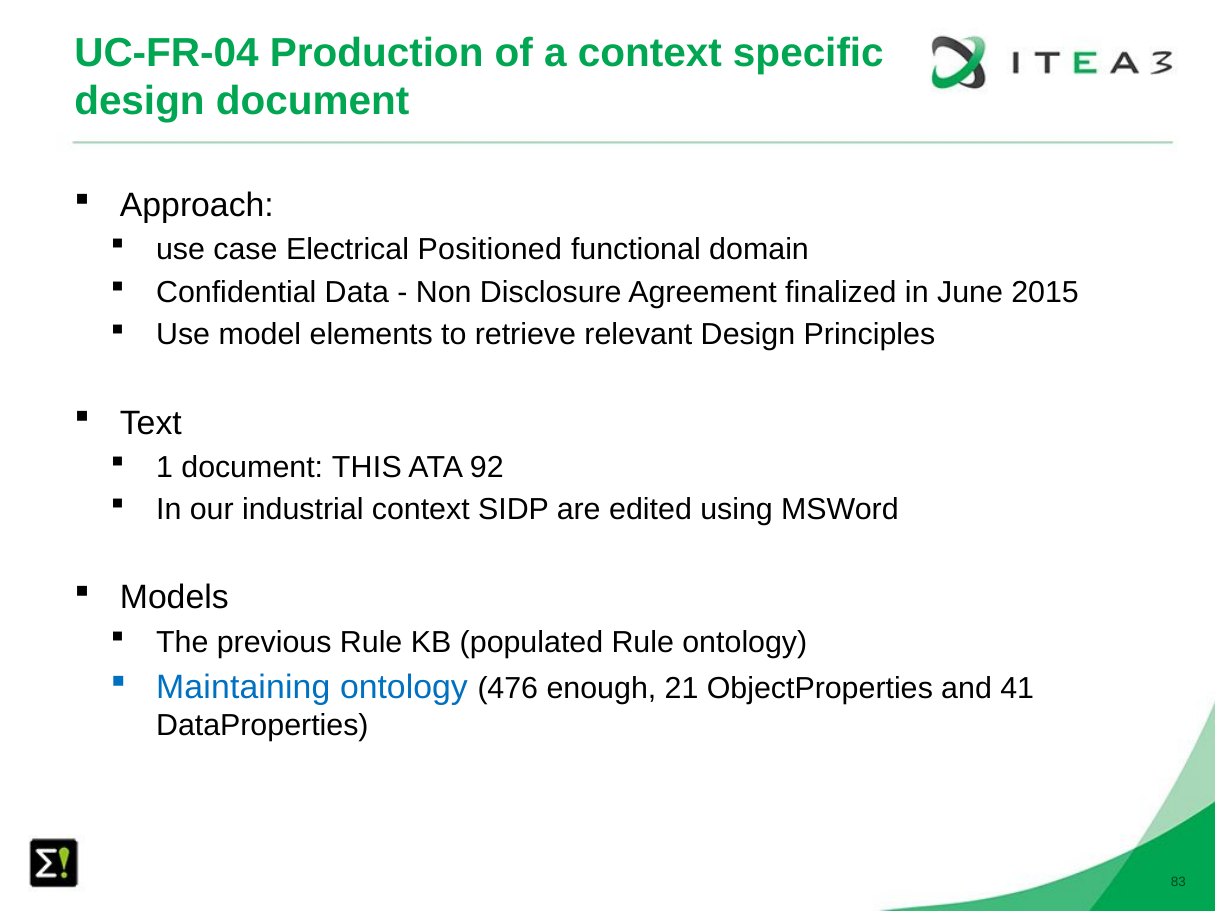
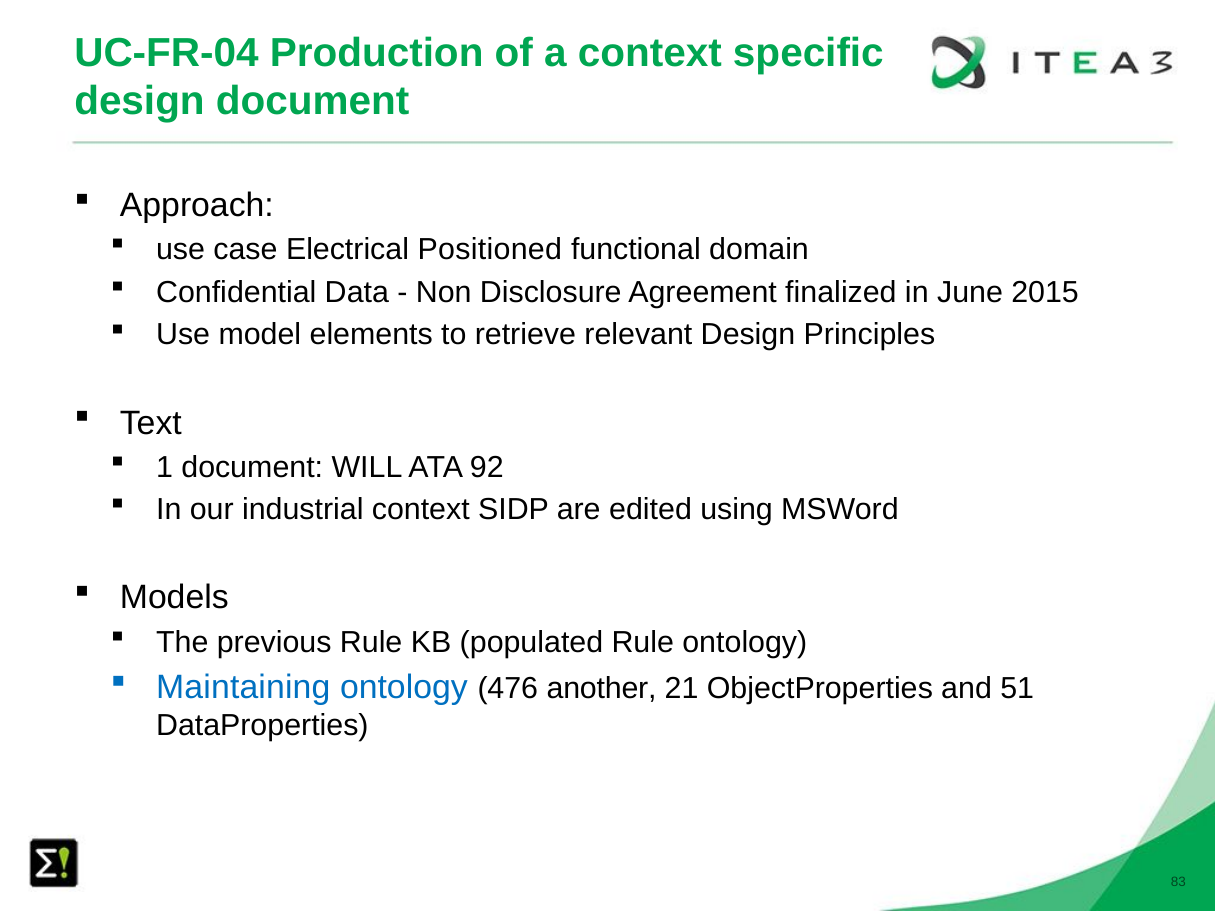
THIS: THIS -> WILL (367, 467)
enough: enough -> another (602, 689)
41: 41 -> 51 (1017, 689)
